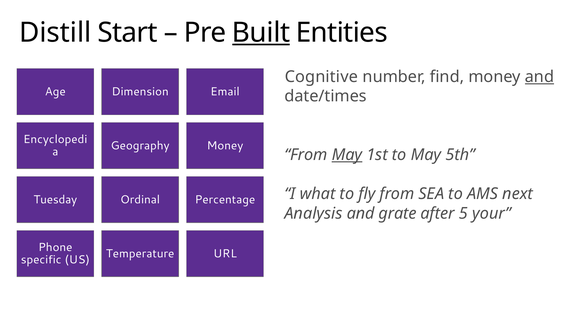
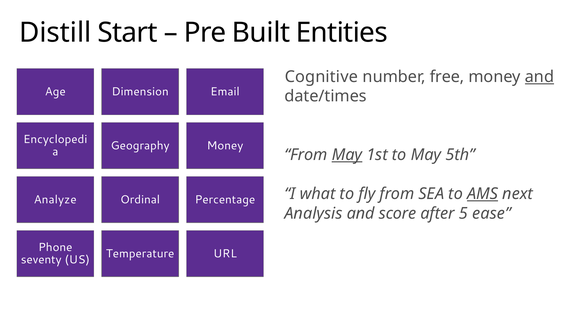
Built underline: present -> none (261, 33)
find: find -> free (447, 77)
AMS underline: none -> present (483, 194)
Tuesday: Tuesday -> Analyze (55, 200)
grate: grate -> score (398, 213)
your: your -> ease (492, 213)
specific: specific -> seventy (41, 260)
